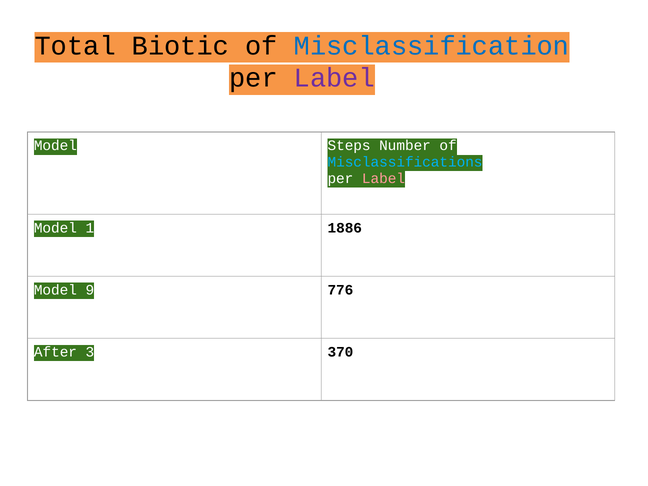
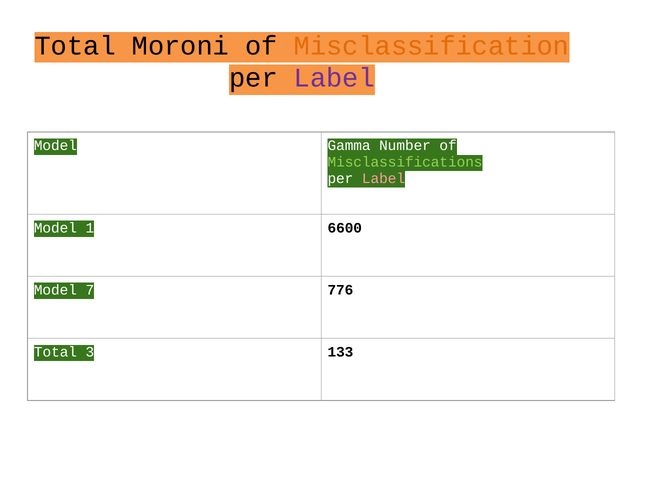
Biotic: Biotic -> Moroni (180, 46)
Misclassification colour: blue -> orange (432, 46)
Steps: Steps -> Gamma (349, 146)
Misclassifications colour: light blue -> light green (405, 162)
1886: 1886 -> 6600 (345, 228)
9: 9 -> 7 (90, 290)
After: After -> Total (55, 352)
370: 370 -> 133 (340, 352)
